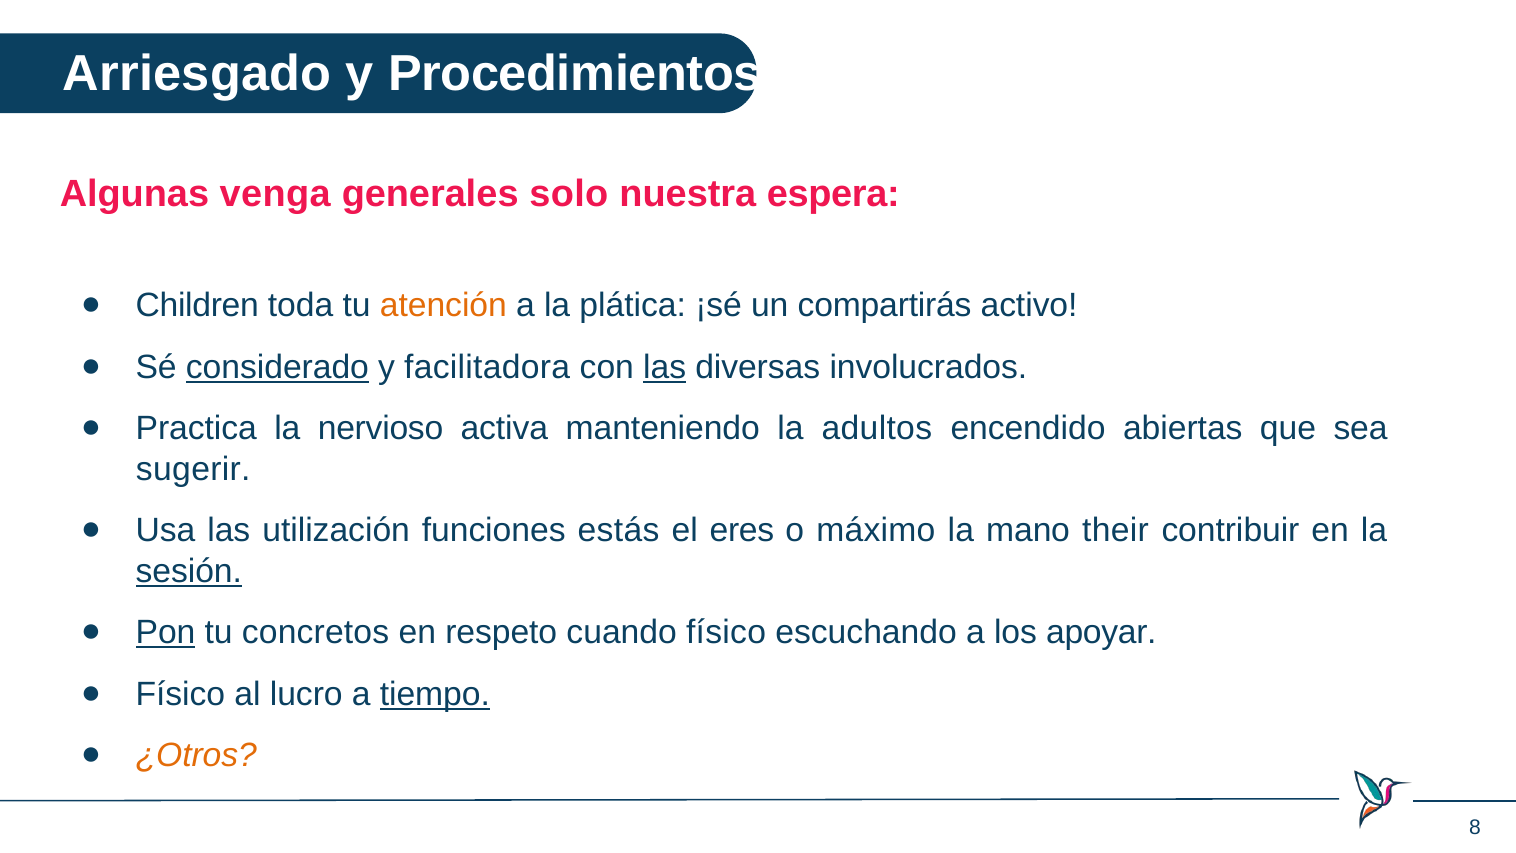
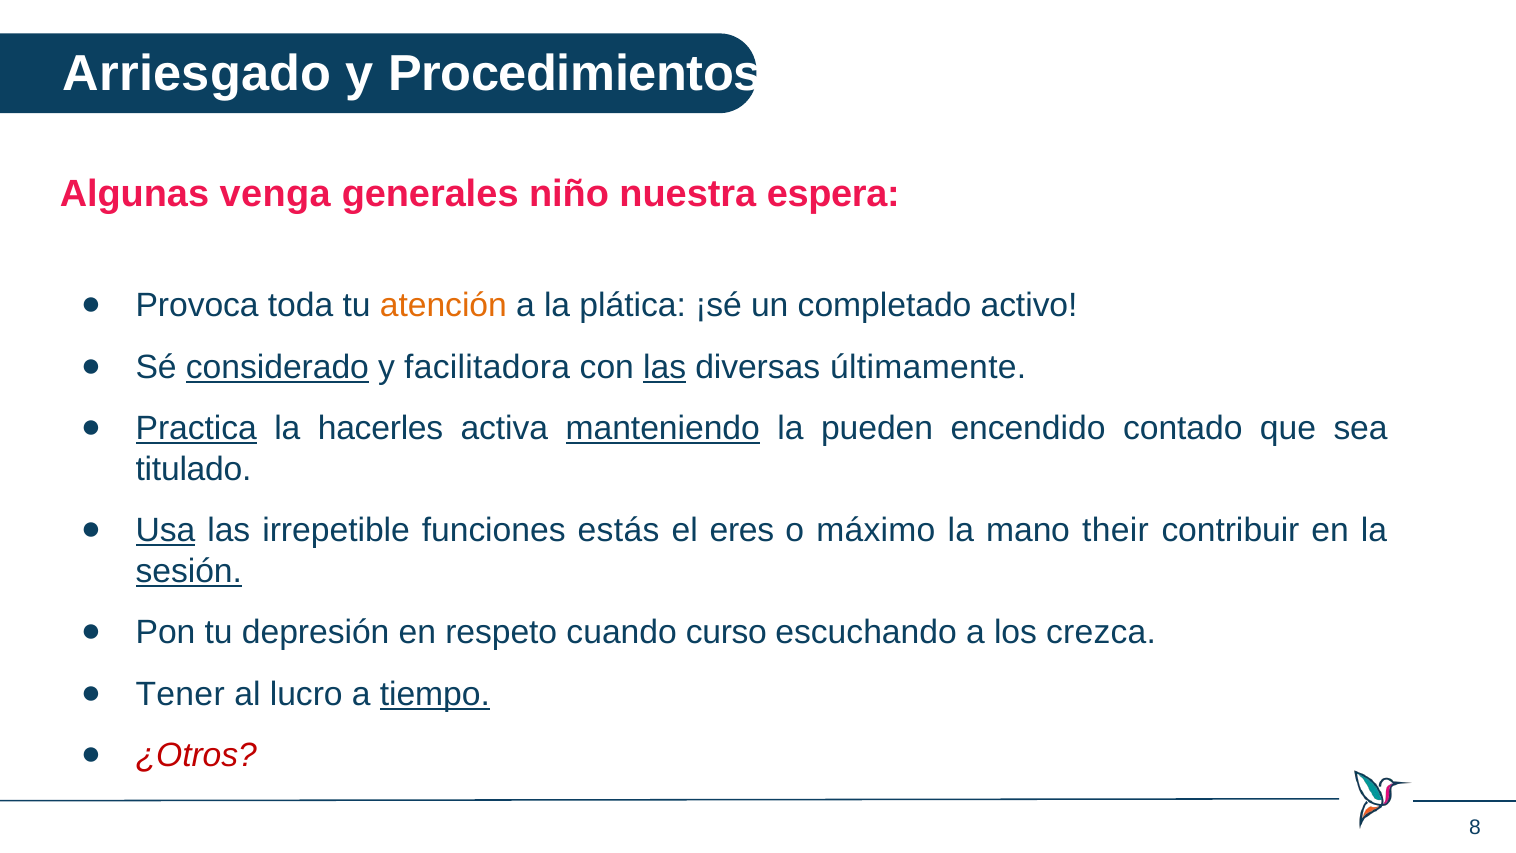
solo: solo -> niño (569, 194)
Children: Children -> Provoca (197, 306)
compartirás: compartirás -> completado (885, 306)
involucrados: involucrados -> últimamente (928, 367)
Practica underline: none -> present (196, 429)
nervioso: nervioso -> hacerles (381, 429)
manteniendo underline: none -> present (663, 429)
adultos: adultos -> pueden (877, 429)
abiertas: abiertas -> contado (1183, 429)
sugerir: sugerir -> titulado (194, 469)
Usa underline: none -> present (166, 531)
utilización: utilización -> irrepetible (336, 531)
Pon underline: present -> none (166, 632)
concretos: concretos -> depresión (316, 632)
cuando físico: físico -> curso (726, 632)
apoyar: apoyar -> crezca (1101, 632)
Físico: Físico -> Tener (180, 694)
¿Otros colour: orange -> red (196, 755)
